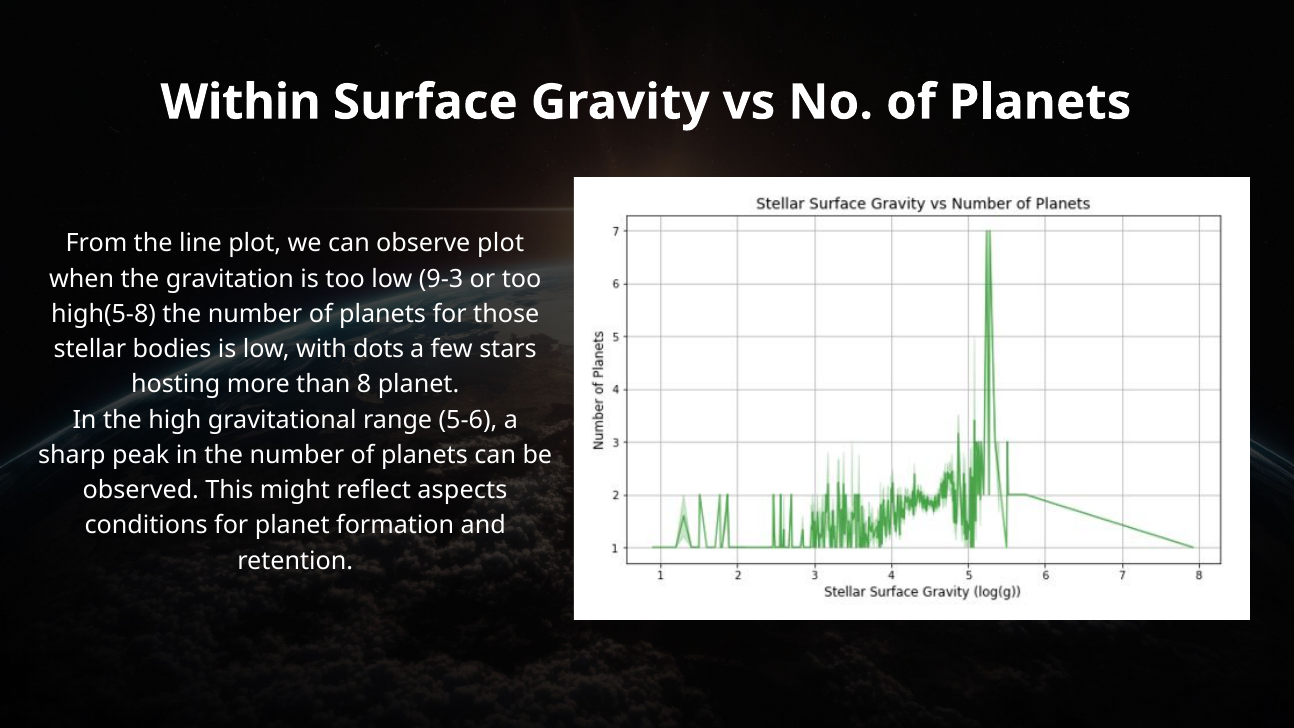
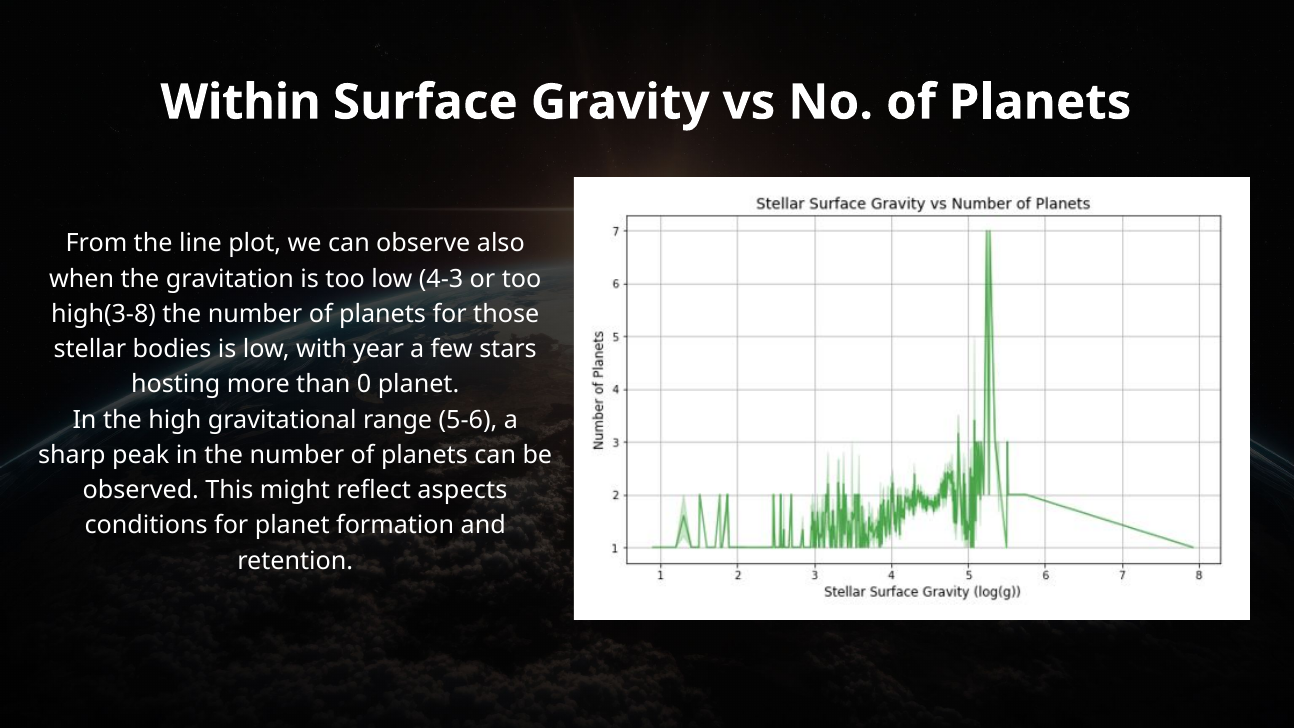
observe plot: plot -> also (501, 244)
9-3: 9-3 -> 4-3 (441, 279)
high(5-8: high(5-8 -> high(3-8 (104, 314)
dots: dots -> year (379, 349)
8: 8 -> 0 (364, 385)
